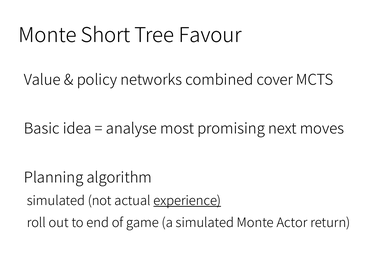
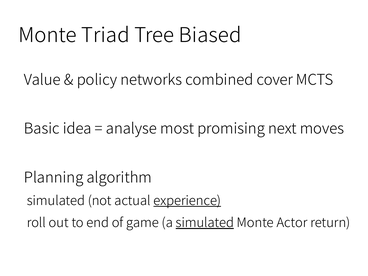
Short: Short -> Triad (105, 35)
Favour: Favour -> Biased (210, 35)
simulated underline: none -> present (205, 223)
